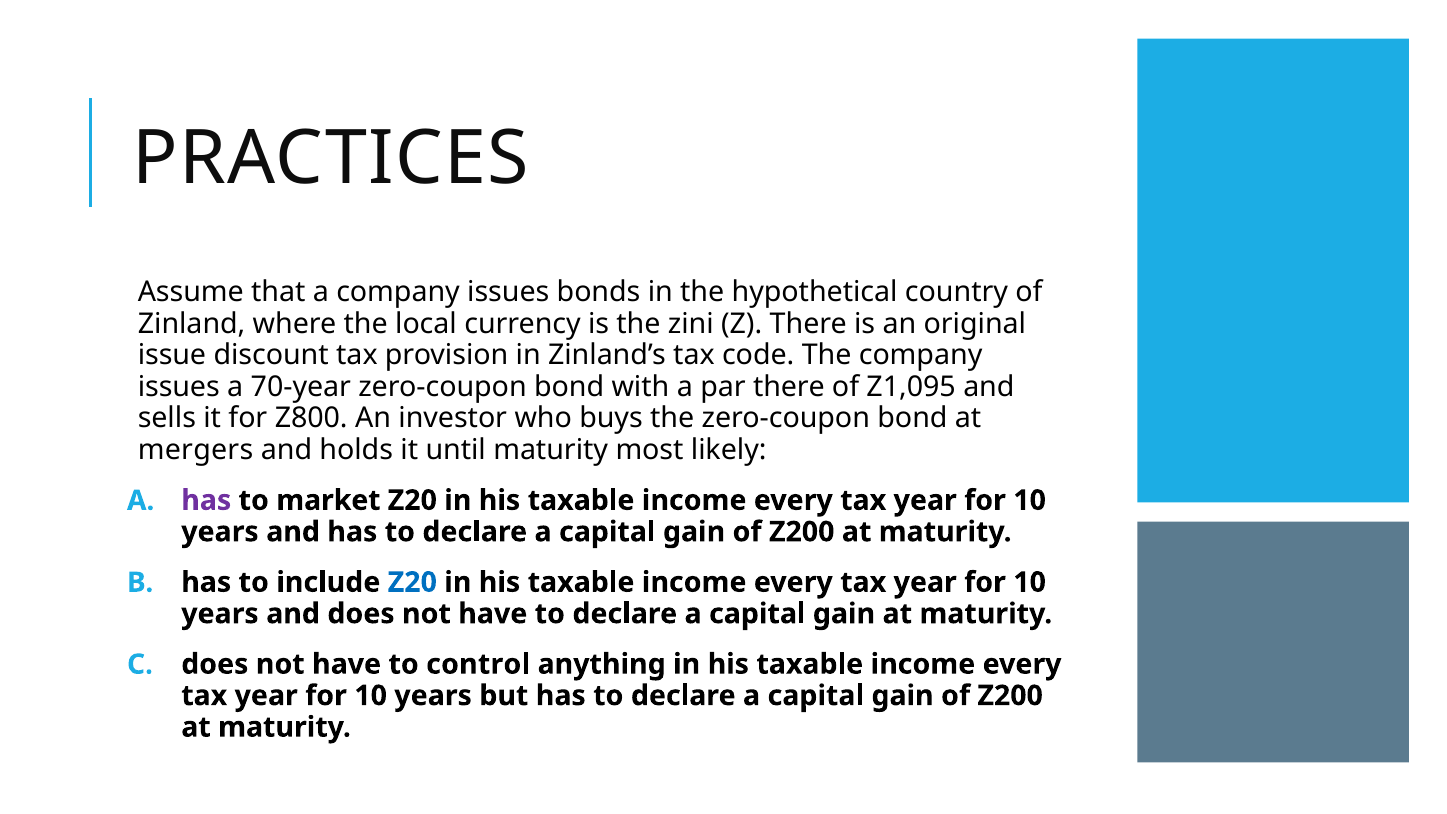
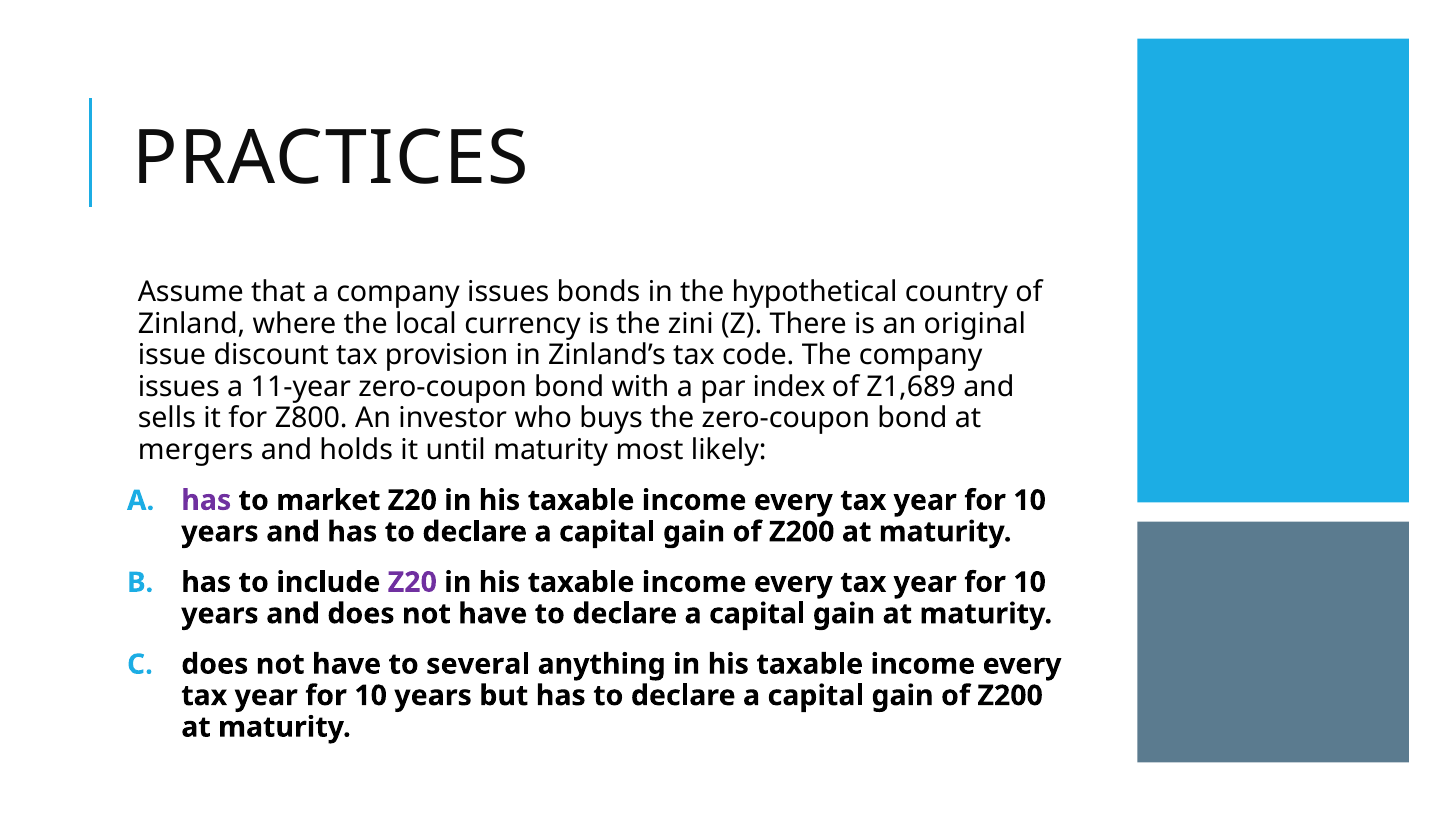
70-year: 70-year -> 11-year (301, 387)
par there: there -> index (789, 387)
Z1,095: Z1,095 -> Z1,689 (911, 387)
Z20 colour: blue -> purple (412, 582)
control: control -> several (478, 664)
